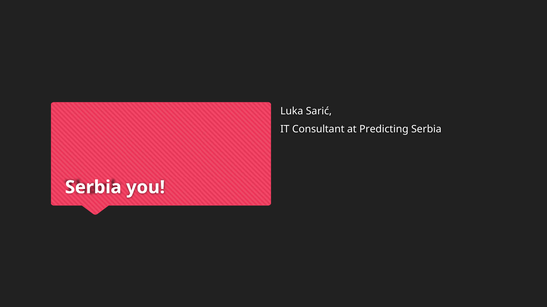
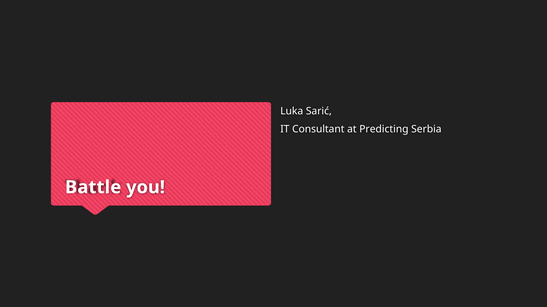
Serbia: Serbia -> Battle (93, 188)
